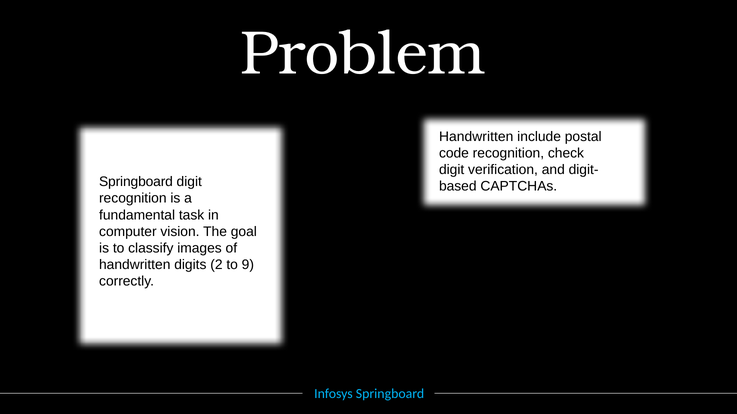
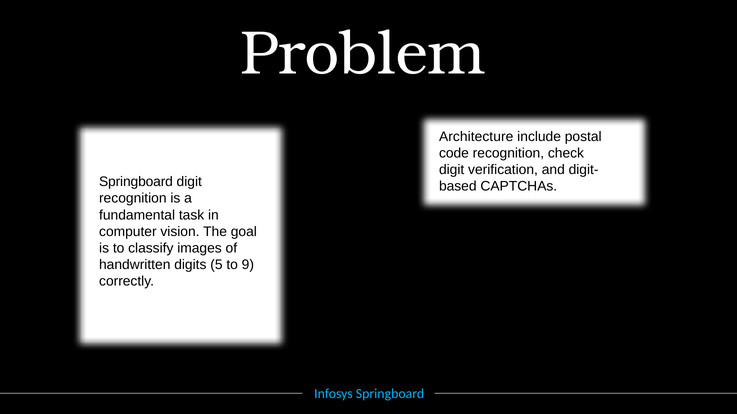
Handwritten: Handwritten -> Architecture (476, 137)
2: 2 -> 5 (216, 265)
